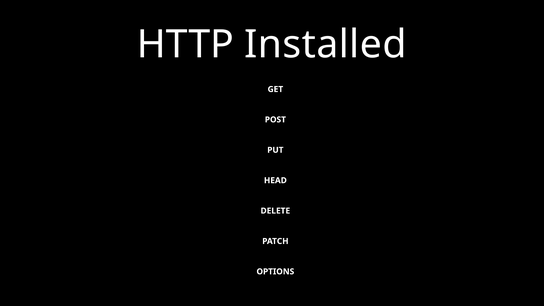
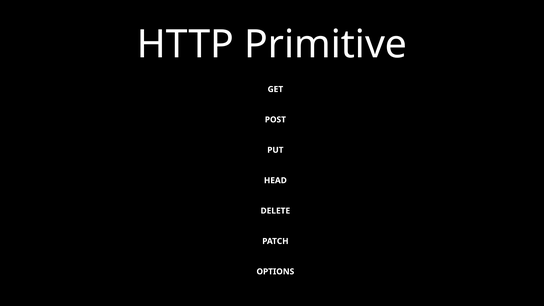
Installed: Installed -> Primitive (326, 45)
